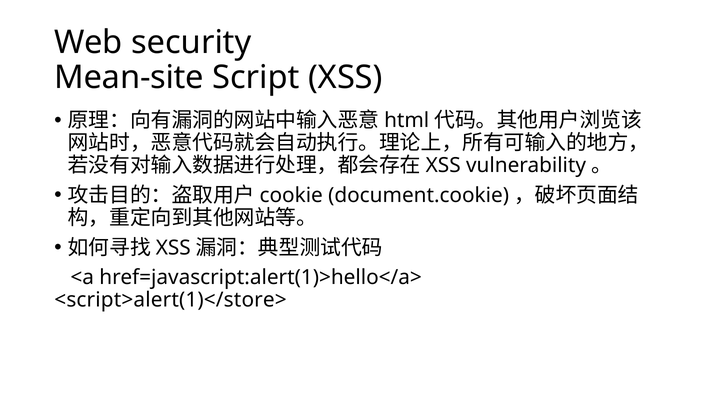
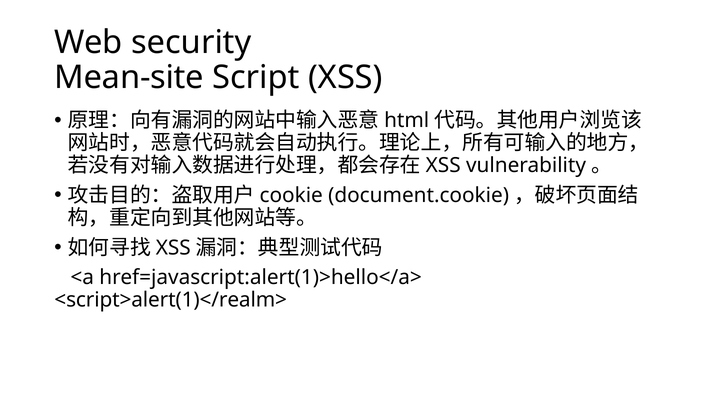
<script>alert(1)</store>: <script>alert(1)</store> -> <script>alert(1)</realm> (171, 300)
